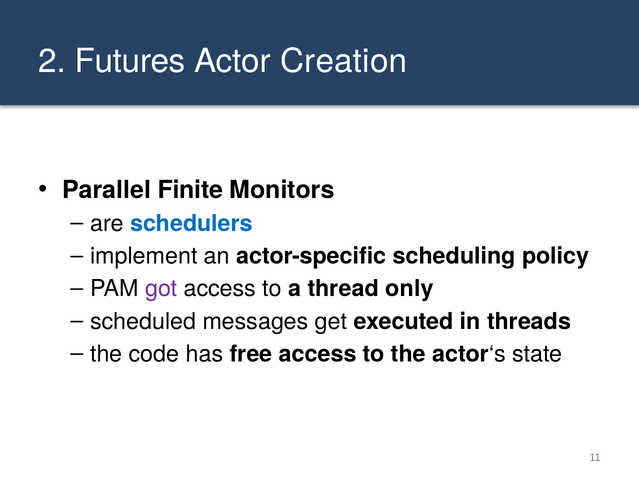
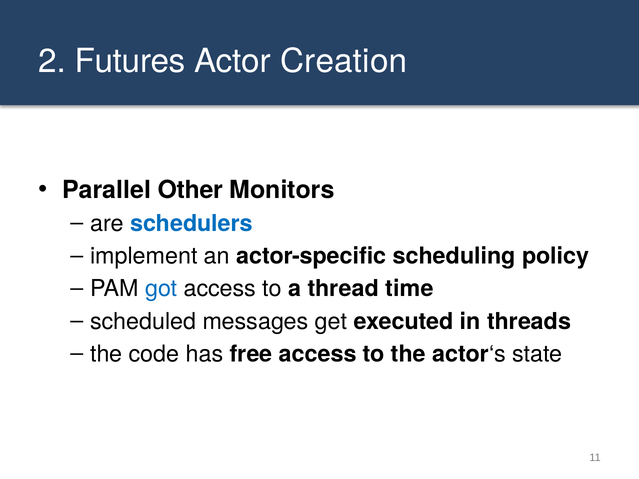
Finite: Finite -> Other (190, 190)
got colour: purple -> blue (161, 289)
only: only -> time (410, 289)
